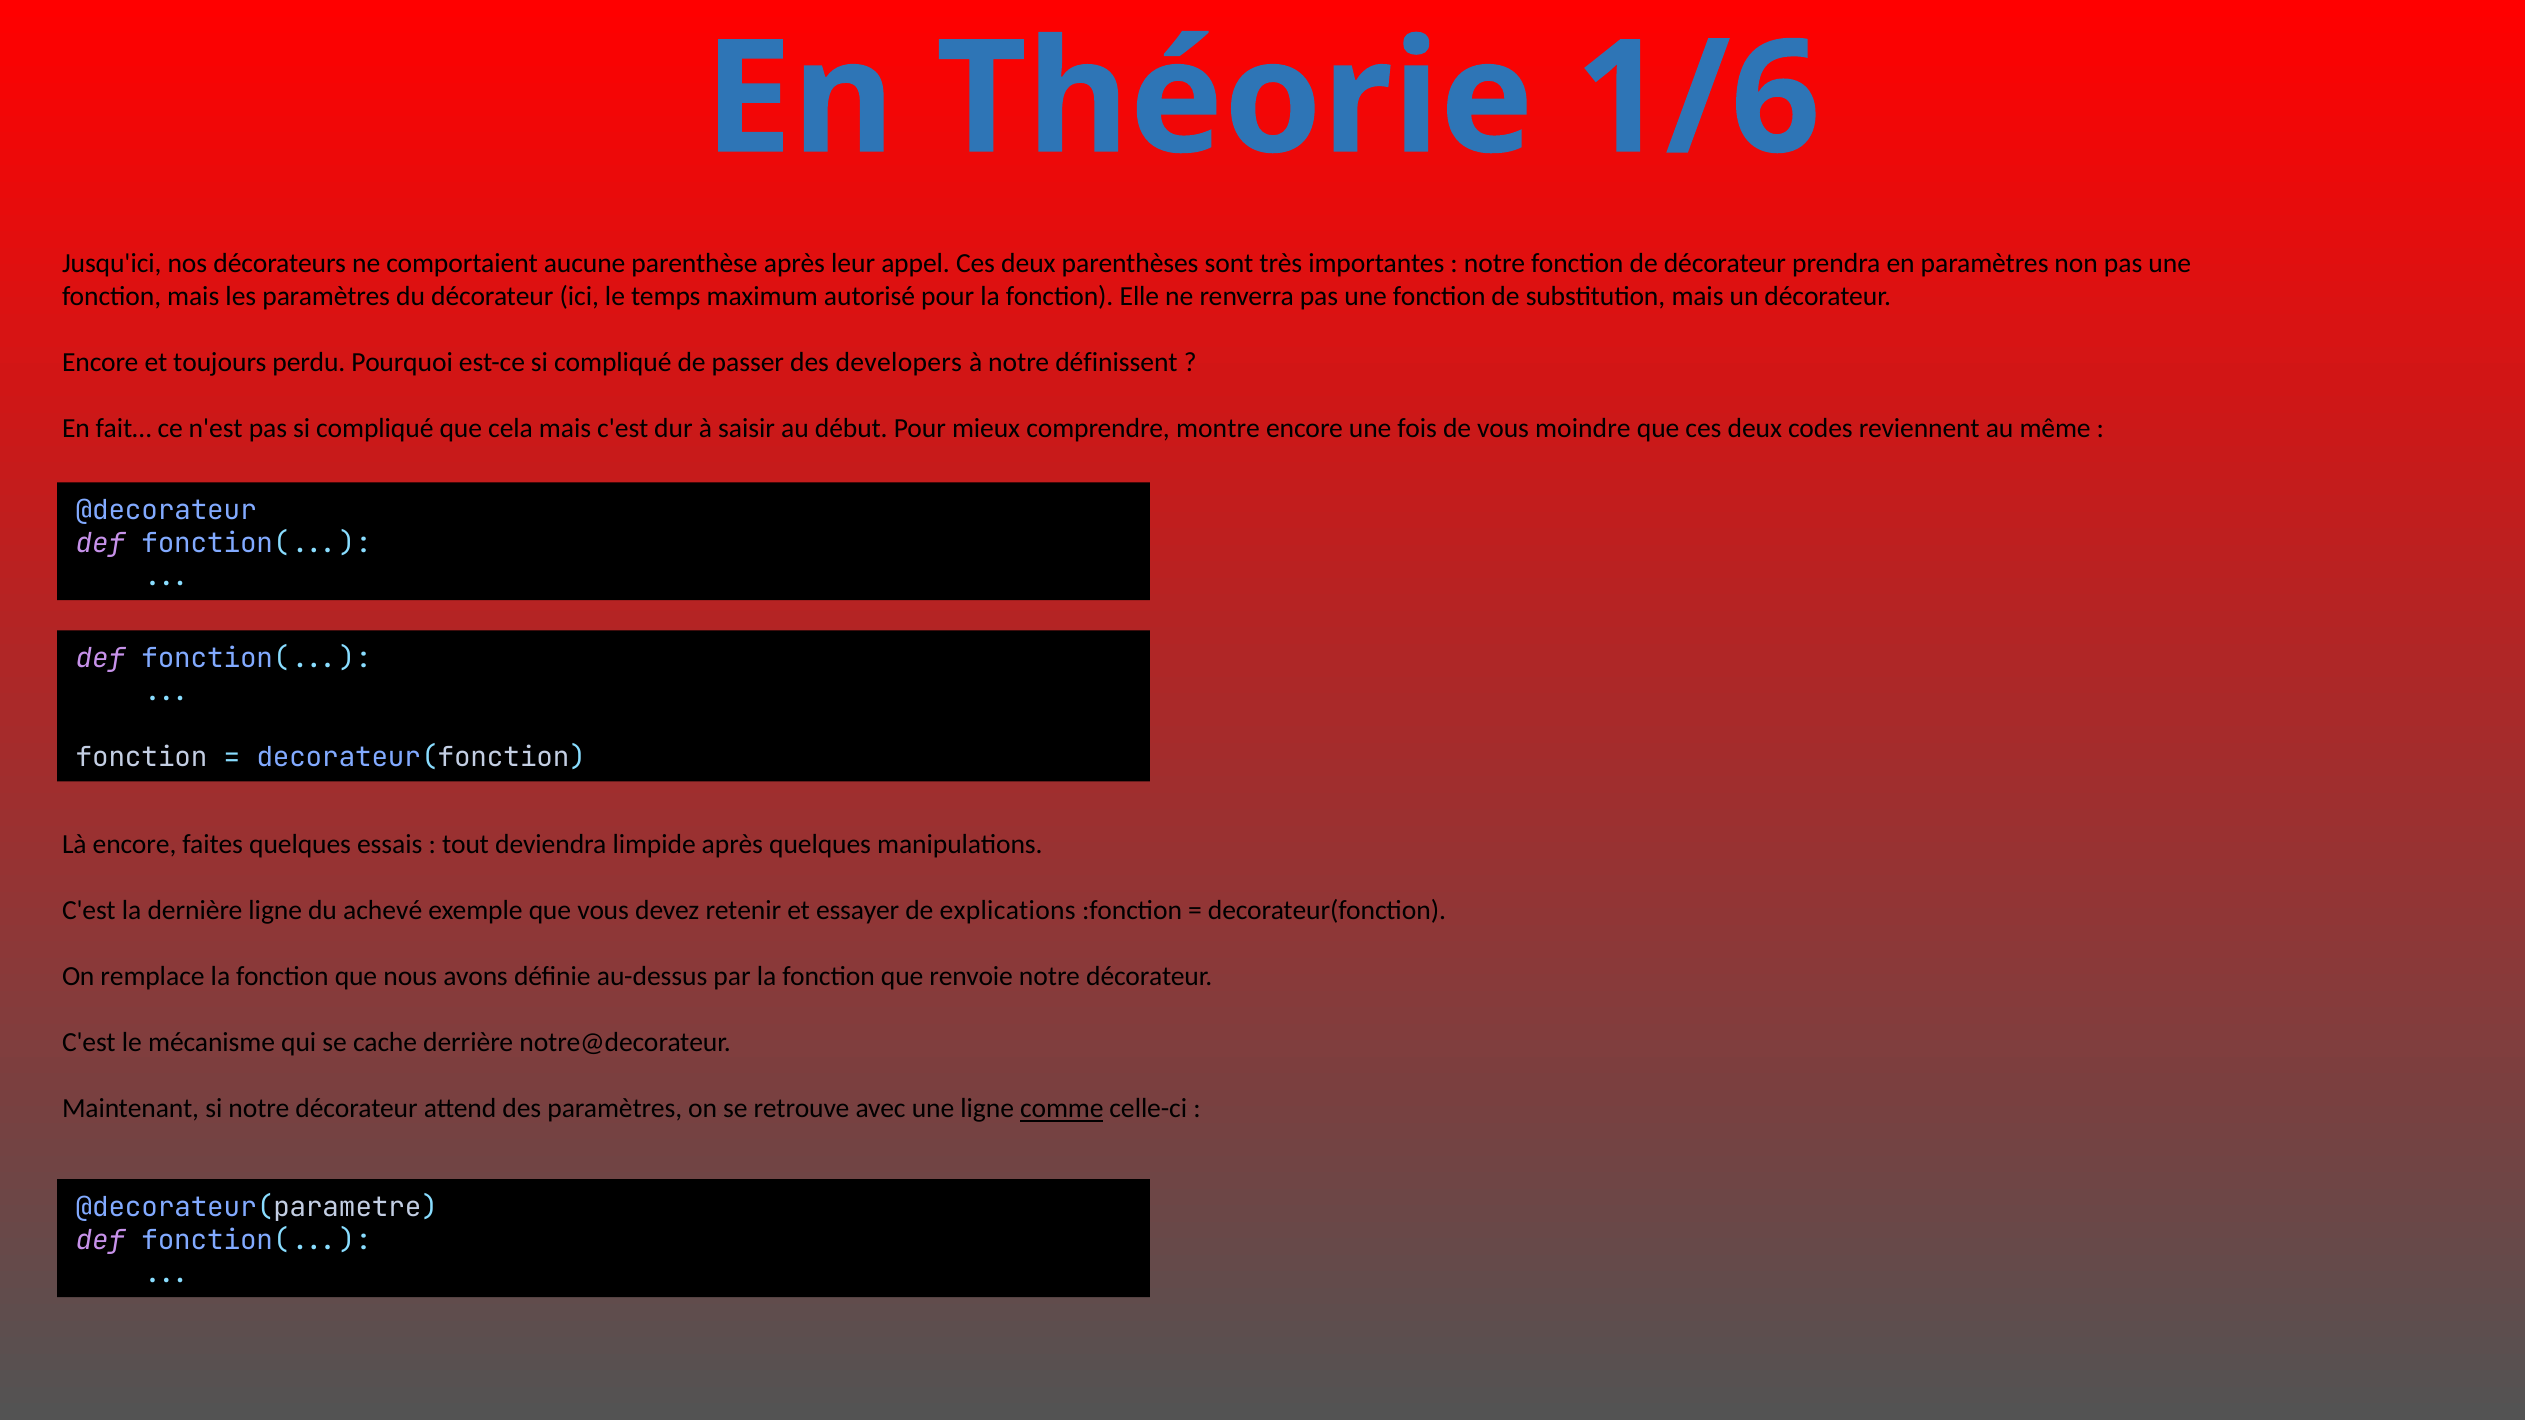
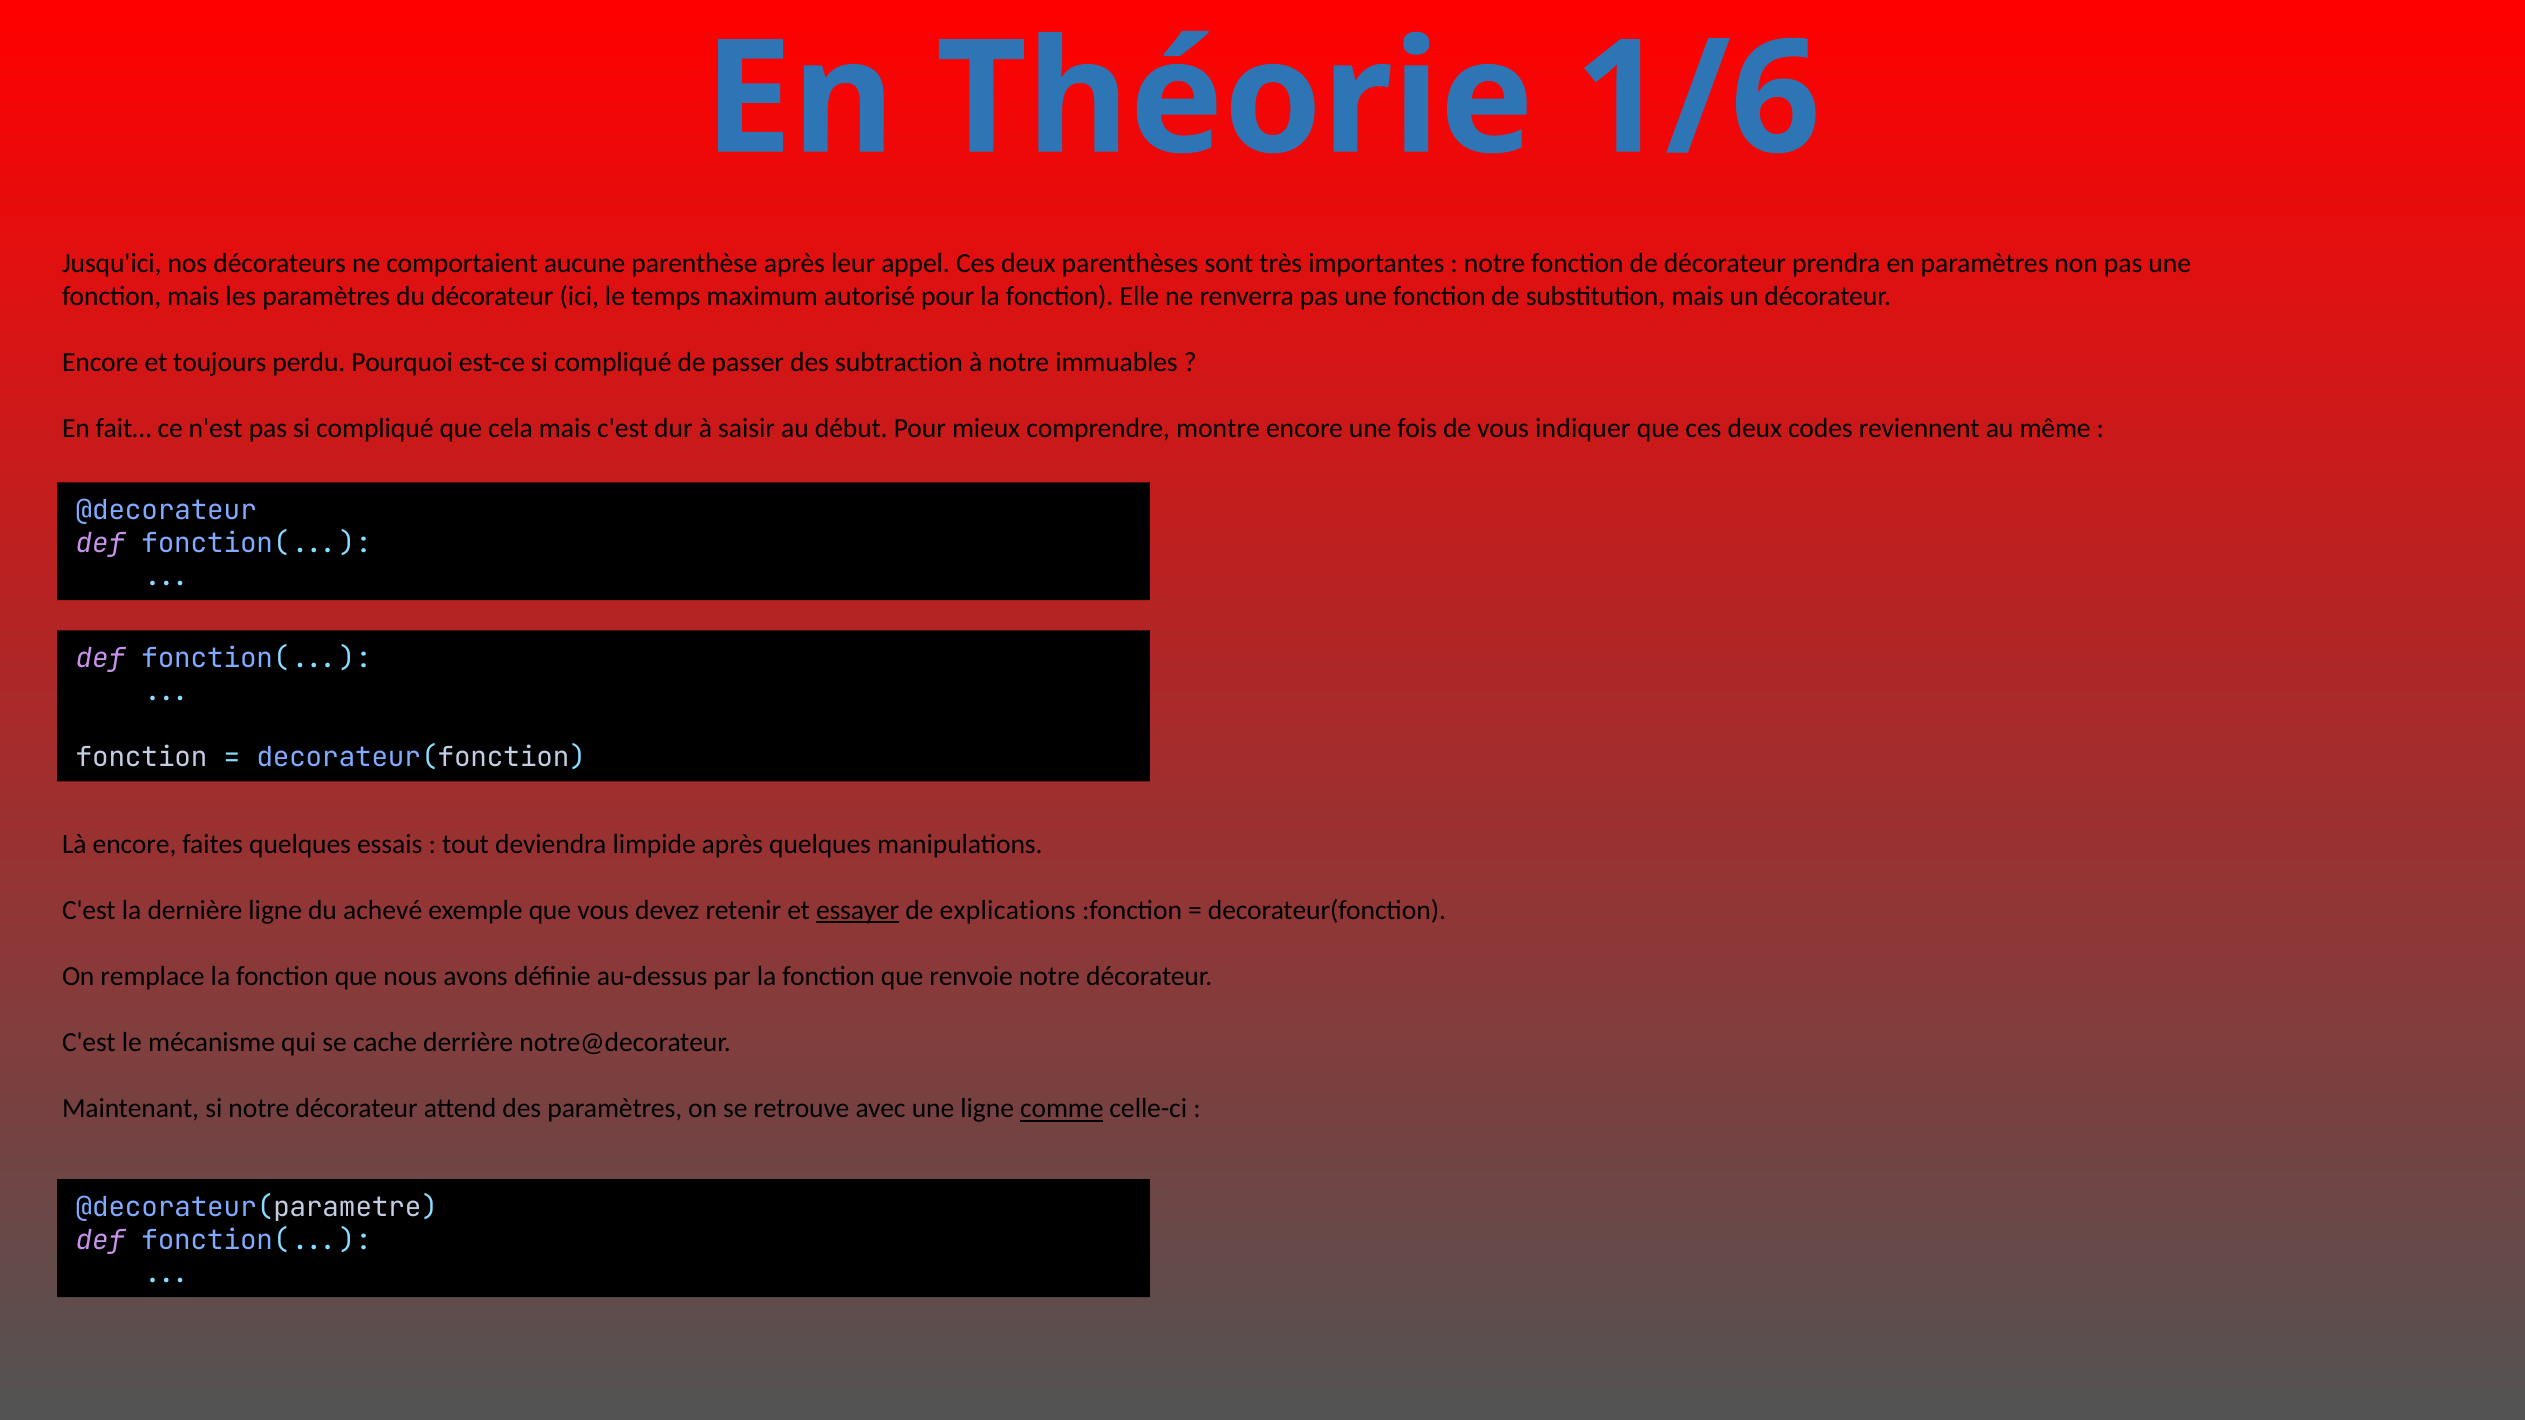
developers: developers -> subtraction (899, 362)
définissent: définissent -> immuables (1117, 362)
moindre: moindre -> indiquer (1583, 429)
essayer underline: none -> present (858, 910)
